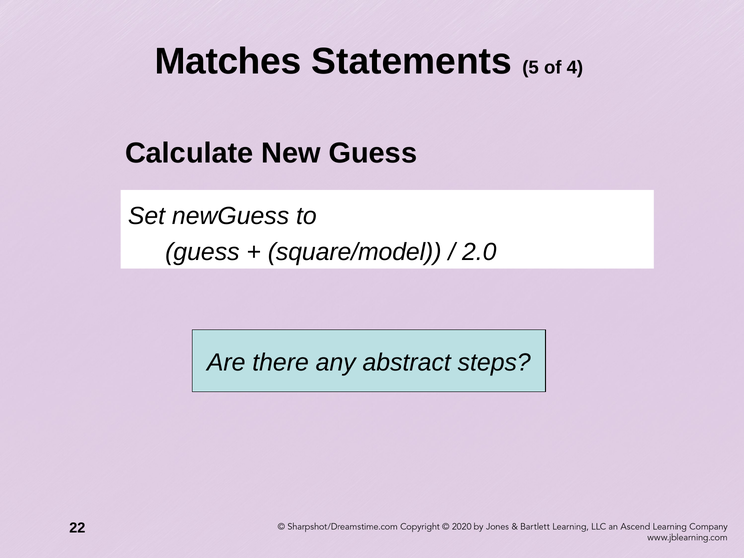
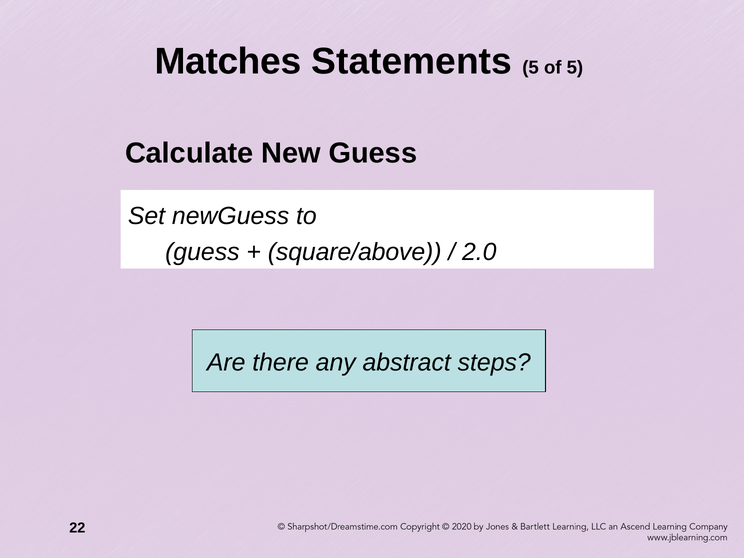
of 4: 4 -> 5 (575, 68)
square/model: square/model -> square/above (355, 252)
